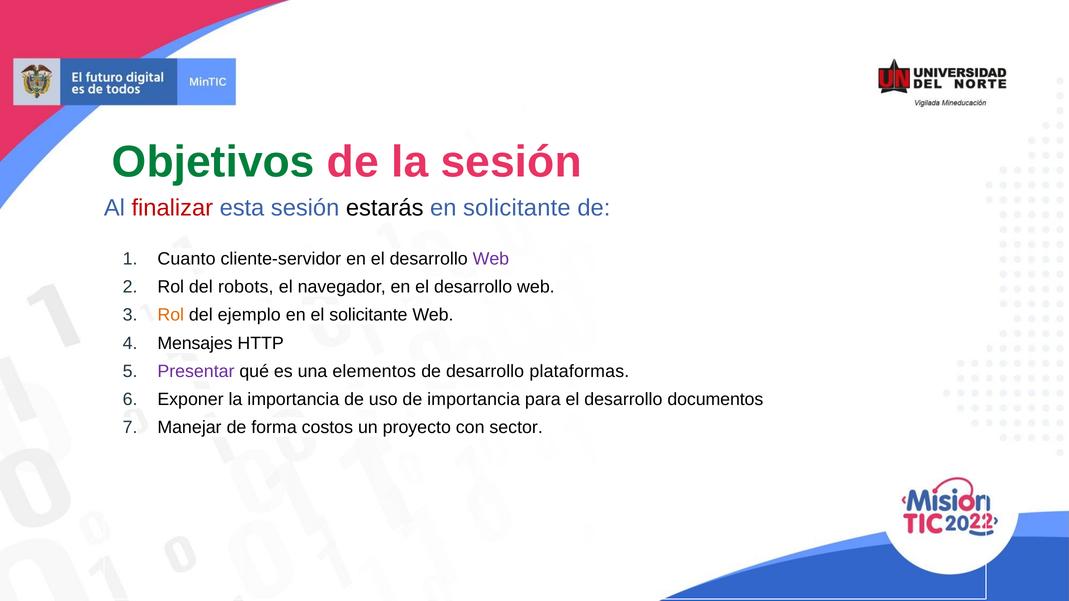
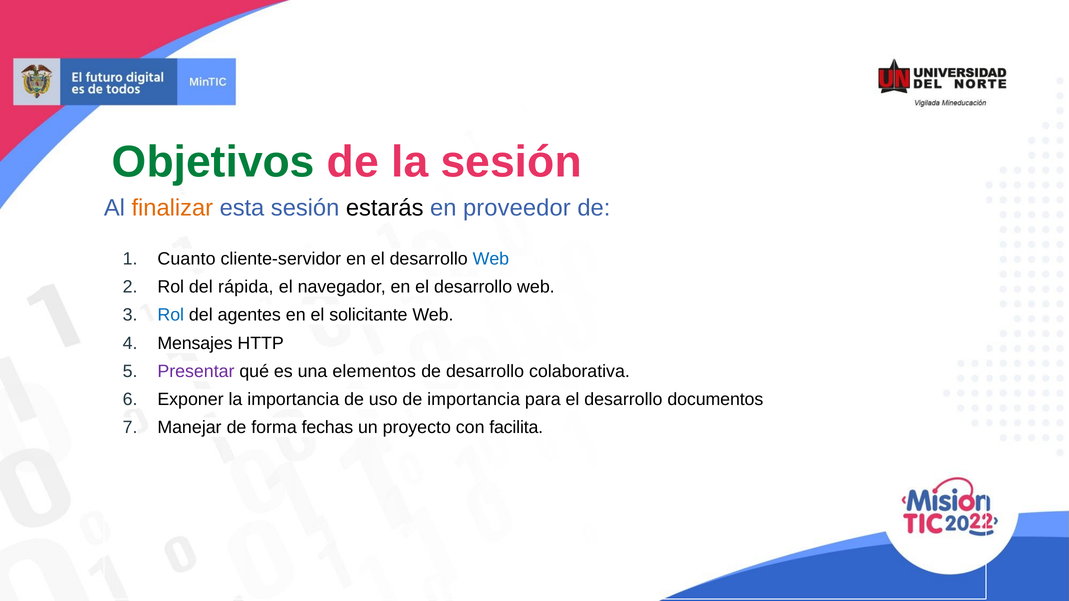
finalizar colour: red -> orange (172, 208)
en solicitante: solicitante -> proveedor (517, 208)
Web colour: purple -> blue (491, 259)
robots: robots -> rápida (246, 287)
Rol colour: orange -> blue (171, 315)
ejemplo: ejemplo -> agentes (249, 315)
plataformas: plataformas -> colaborativa (579, 372)
costos: costos -> fechas (327, 428)
sector: sector -> facilita (516, 428)
